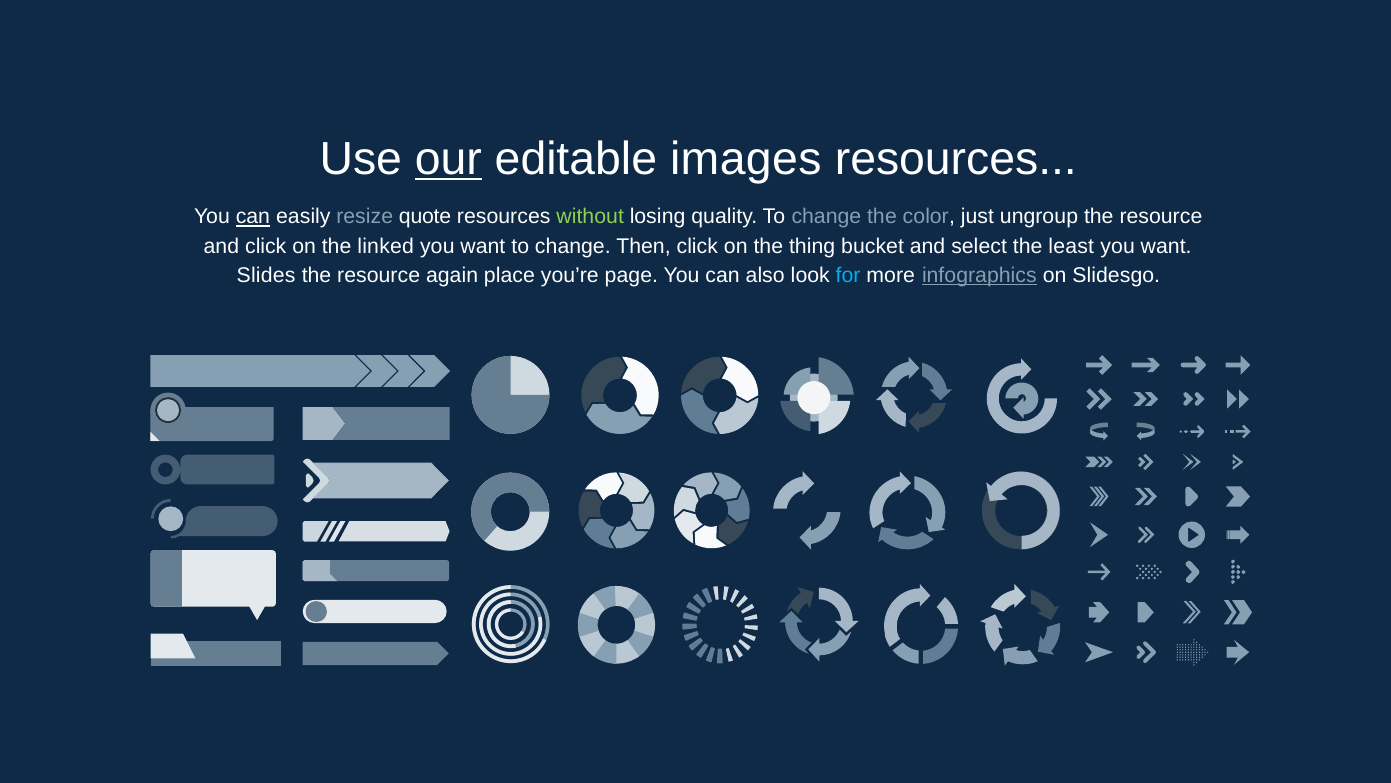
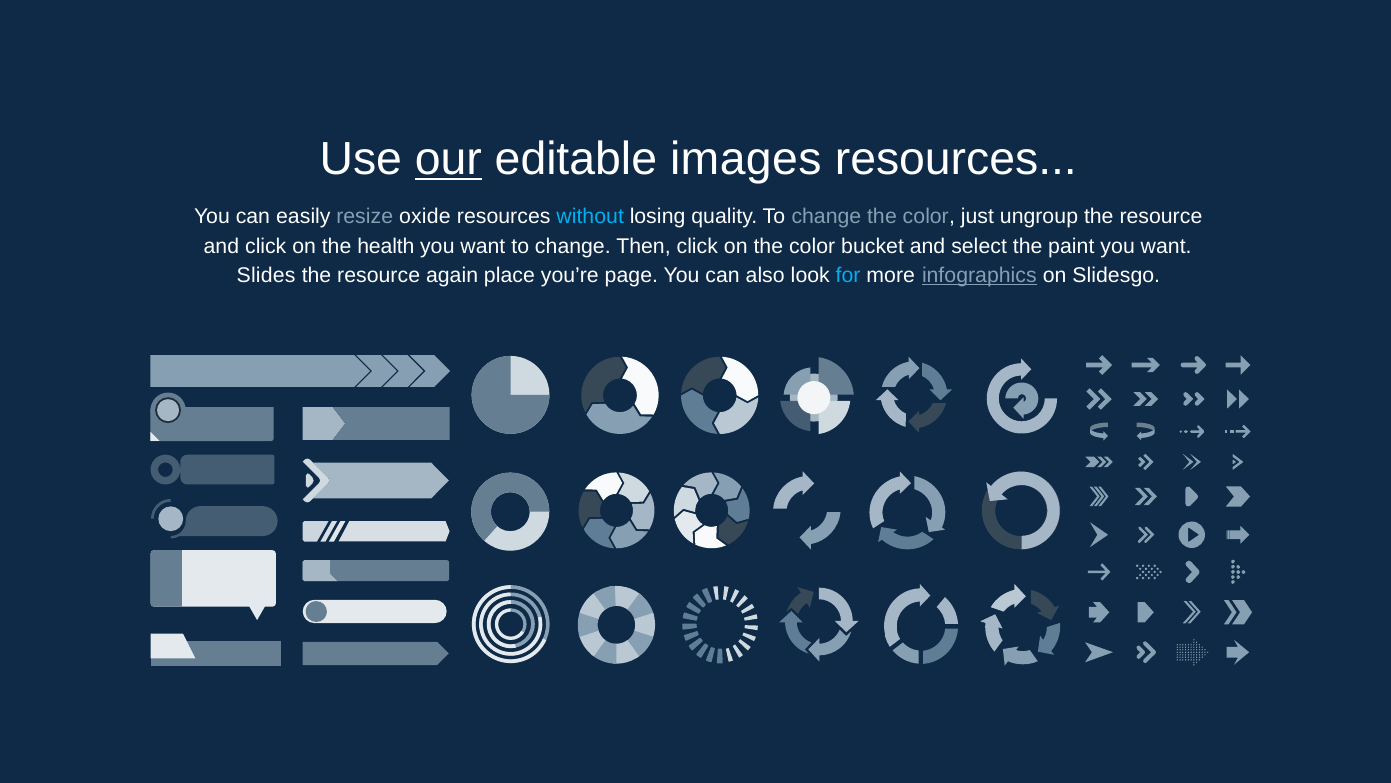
can underline: present -> none (253, 217)
quote: quote -> oxide (425, 217)
without colour: light green -> light blue (590, 217)
linked: linked -> health (386, 246)
on the thing: thing -> color (812, 246)
least: least -> paint (1071, 246)
